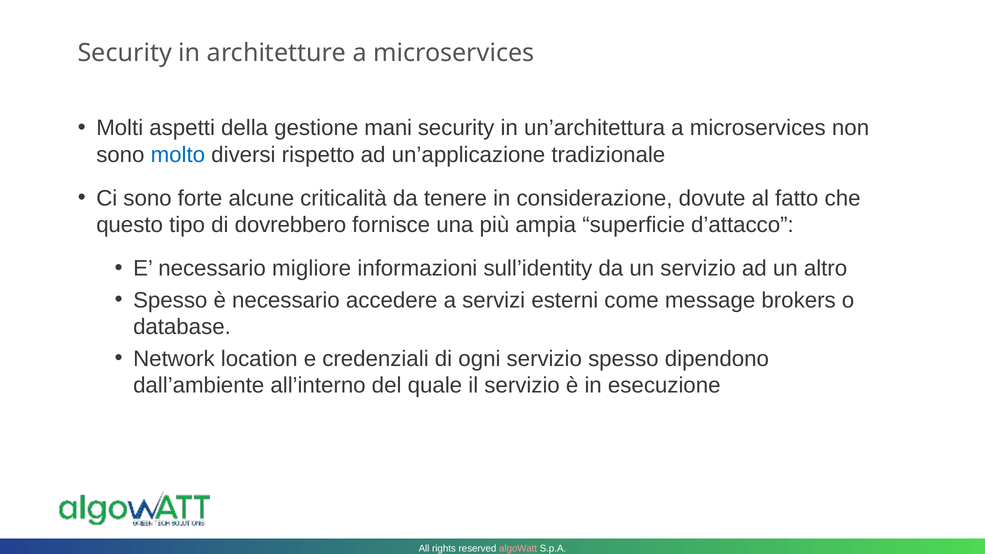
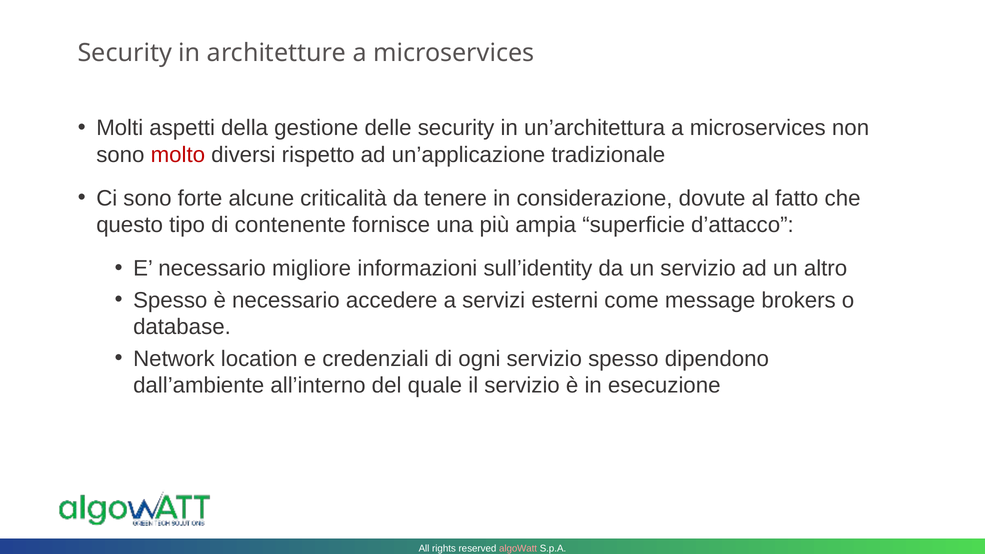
mani: mani -> delle (388, 128)
molto colour: blue -> red (178, 155)
dovrebbero: dovrebbero -> contenente (290, 225)
